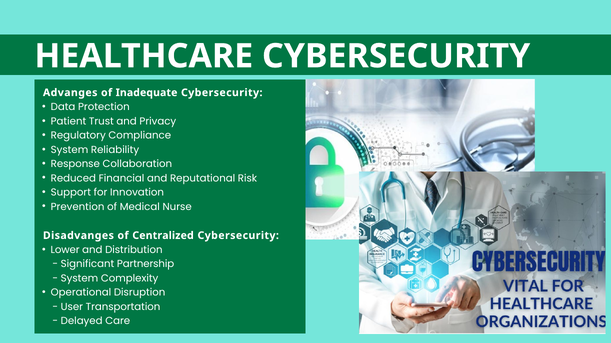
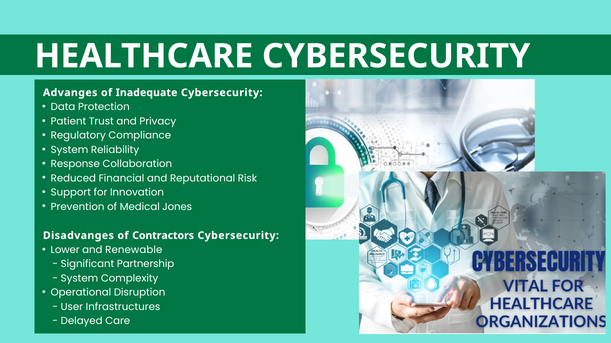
Nurse: Nurse -> Jones (177, 207)
Centralized: Centralized -> Contractors (163, 236)
Distribution: Distribution -> Renewable (134, 250)
Transportation: Transportation -> Infrastructures (123, 307)
